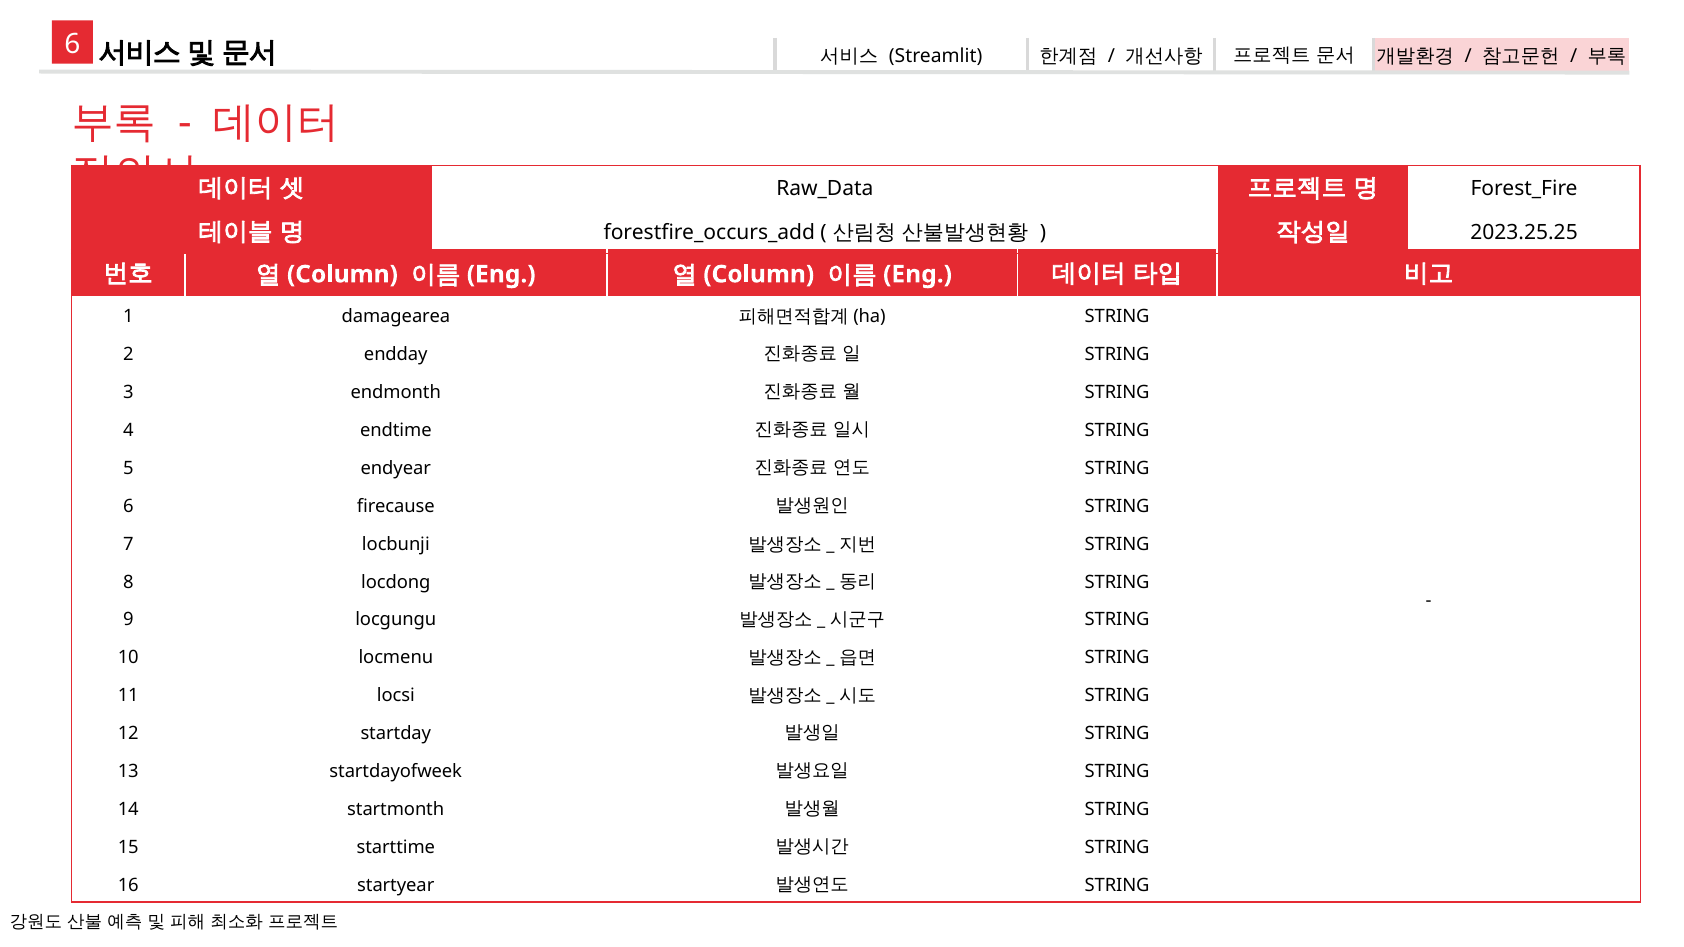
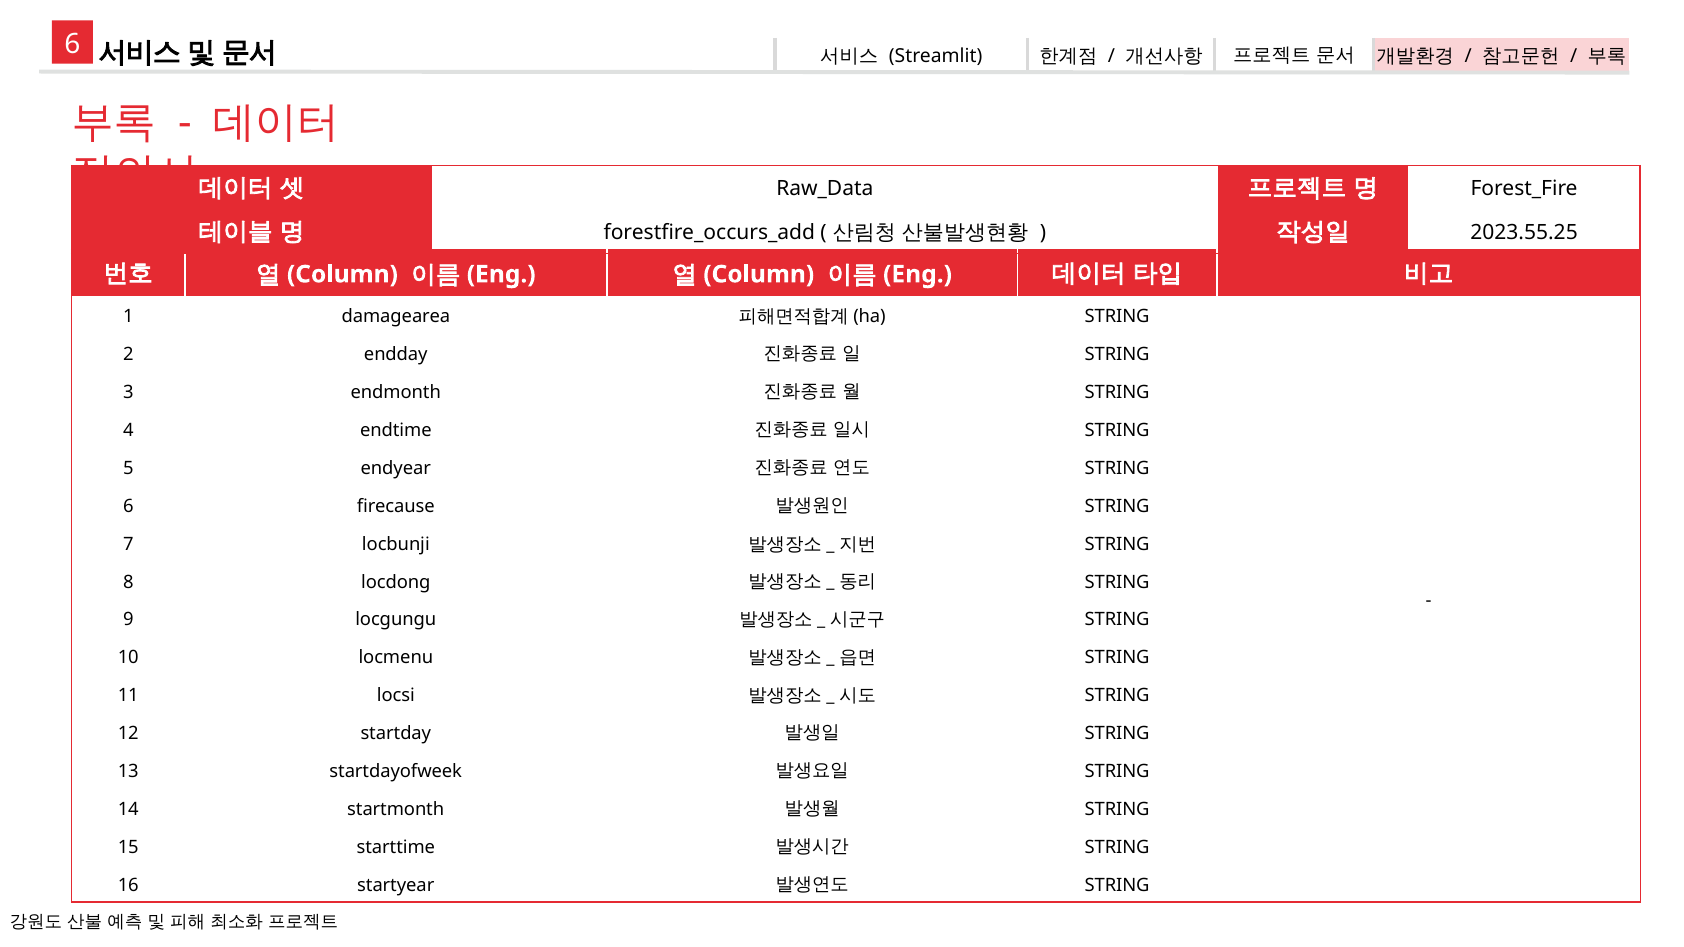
2023.25.25: 2023.25.25 -> 2023.55.25 (1524, 233)
